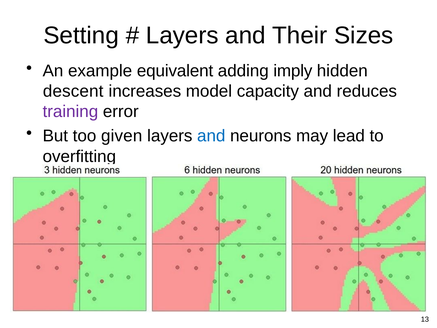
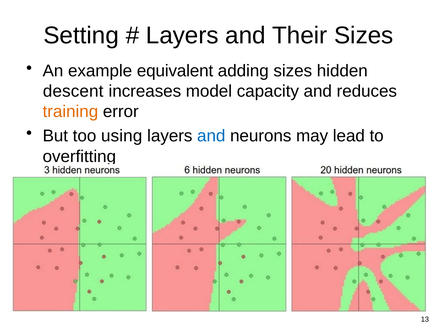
adding imply: imply -> sizes (293, 71)
training colour: purple -> orange (70, 112)
given: given -> using (122, 136)
